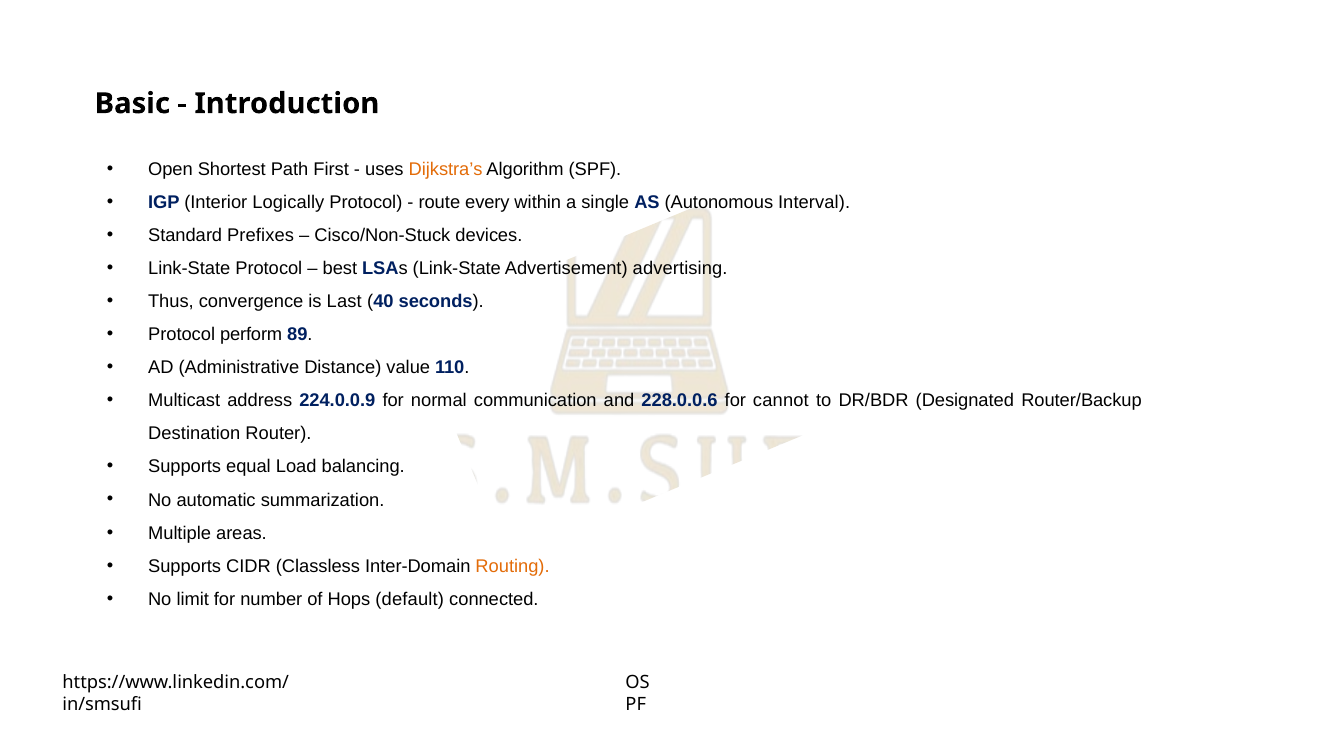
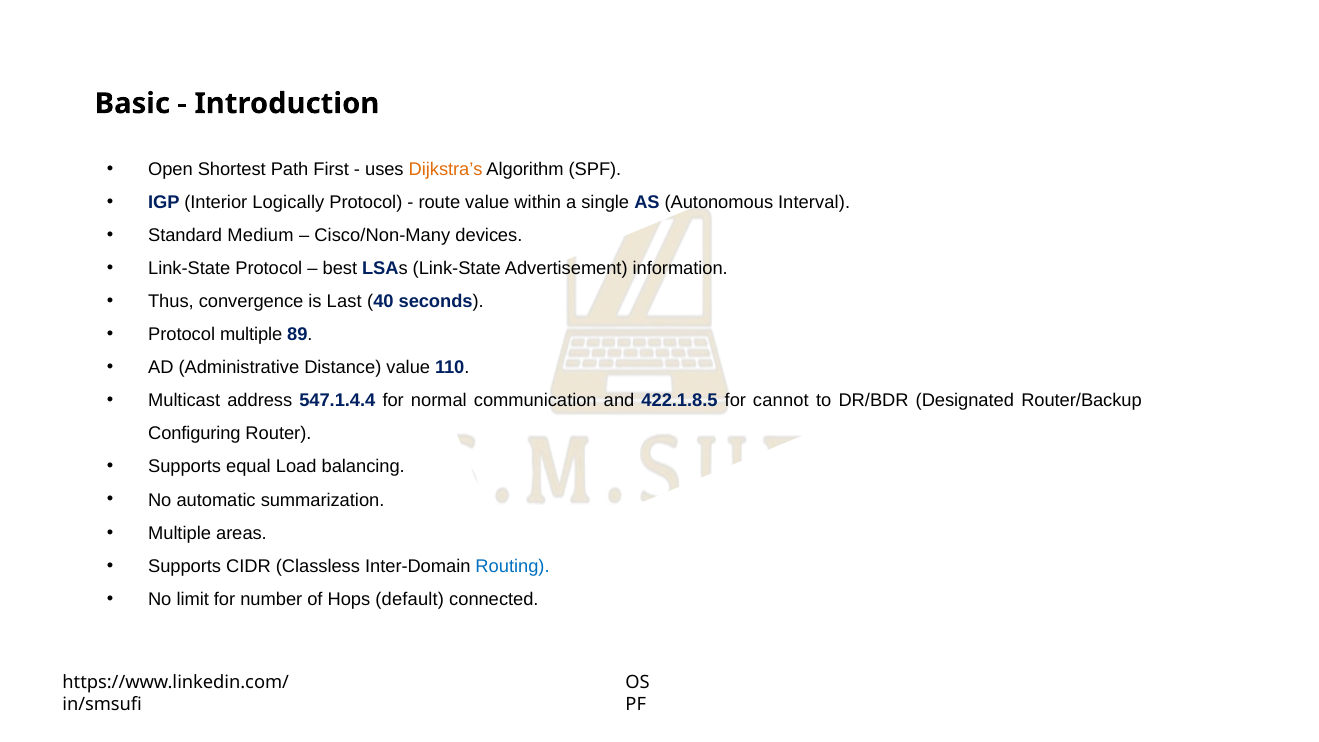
route every: every -> value (487, 203)
Prefixes: Prefixes -> Medium (261, 236)
Cisco/Non-Stuck: Cisco/Non-Stuck -> Cisco/Non-Many (382, 236)
advertising: advertising -> information (680, 269)
Protocol perform: perform -> multiple (251, 335)
224.0.0.9: 224.0.0.9 -> 547.1.4.4 (337, 401)
228.0.0.6: 228.0.0.6 -> 422.1.8.5 (679, 401)
Destination: Destination -> Configuring (194, 434)
Routing colour: orange -> blue (513, 566)
